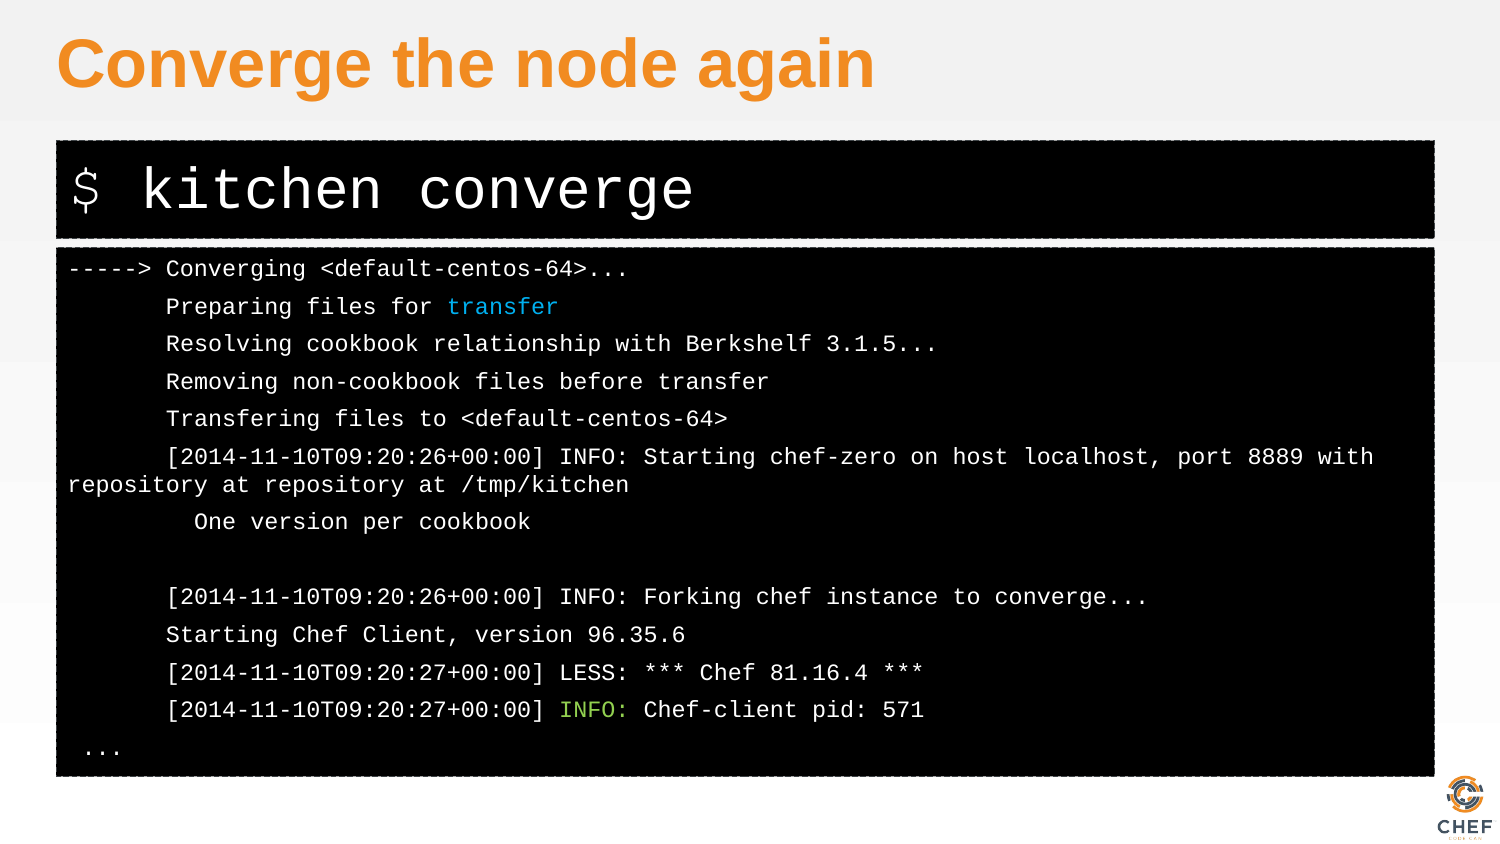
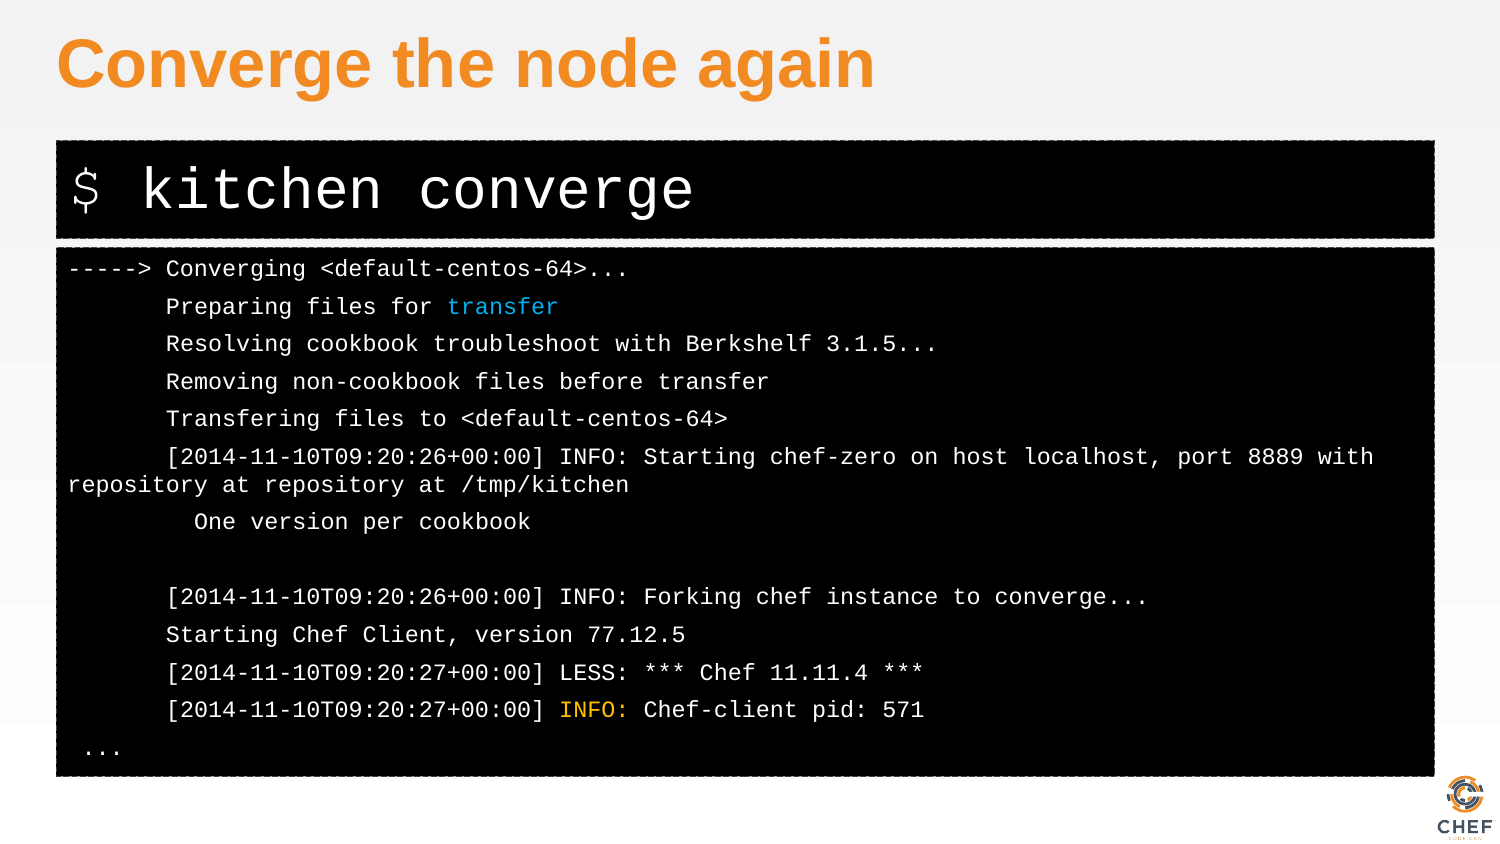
relationship: relationship -> troubleshoot (517, 344)
96.35.6: 96.35.6 -> 77.12.5 (637, 635)
81.16.4: 81.16.4 -> 11.11.4 (819, 672)
INFO colour: light green -> yellow (594, 710)
